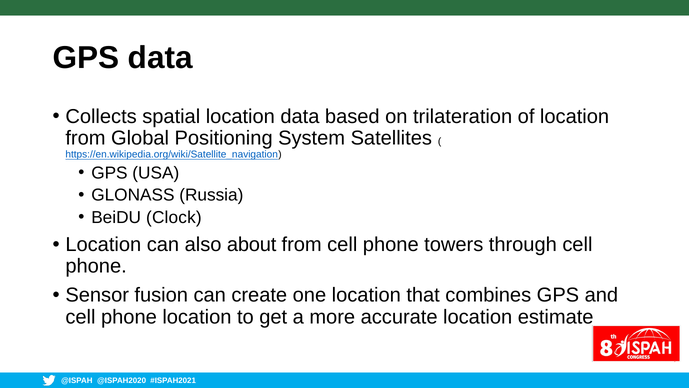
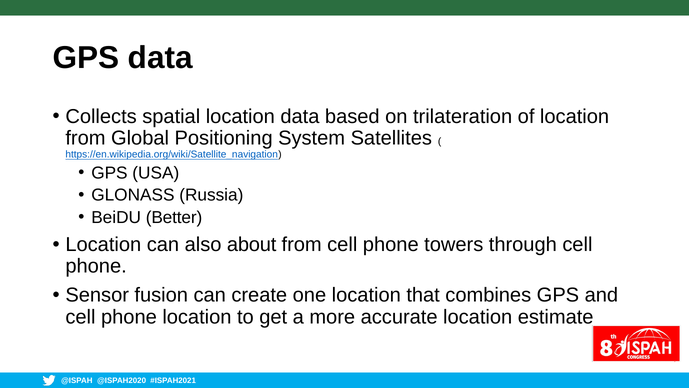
Clock: Clock -> Better (174, 217)
